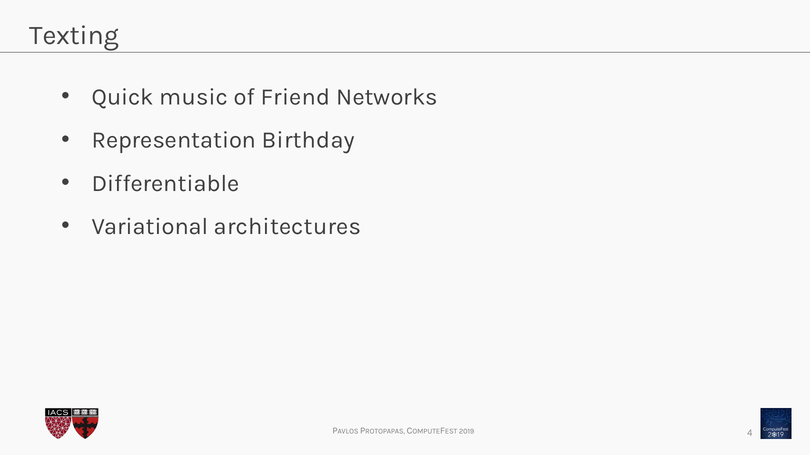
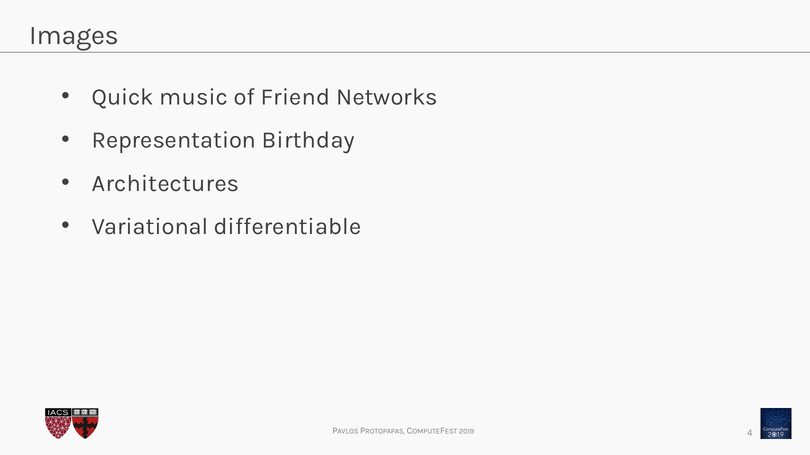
Texting: Texting -> Images (74, 35)
Differentiable: Differentiable -> Architectures (166, 184)
architectures: architectures -> differentiable (288, 227)
